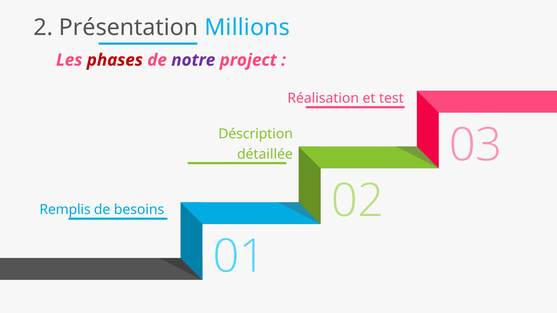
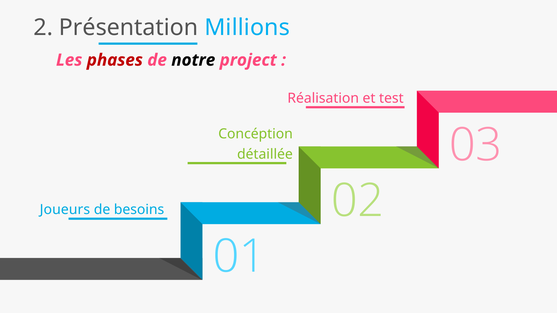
notre colour: purple -> black (193, 60)
Déscription: Déscription -> Concéption (256, 134)
Remplis: Remplis -> Joueurs (65, 210)
